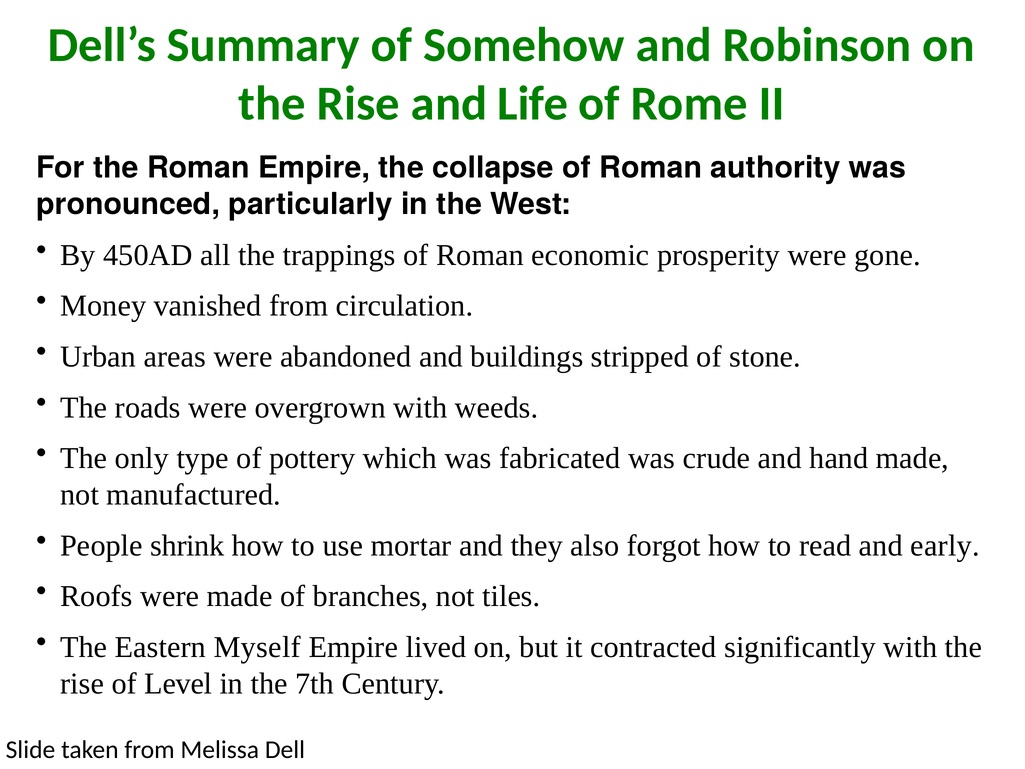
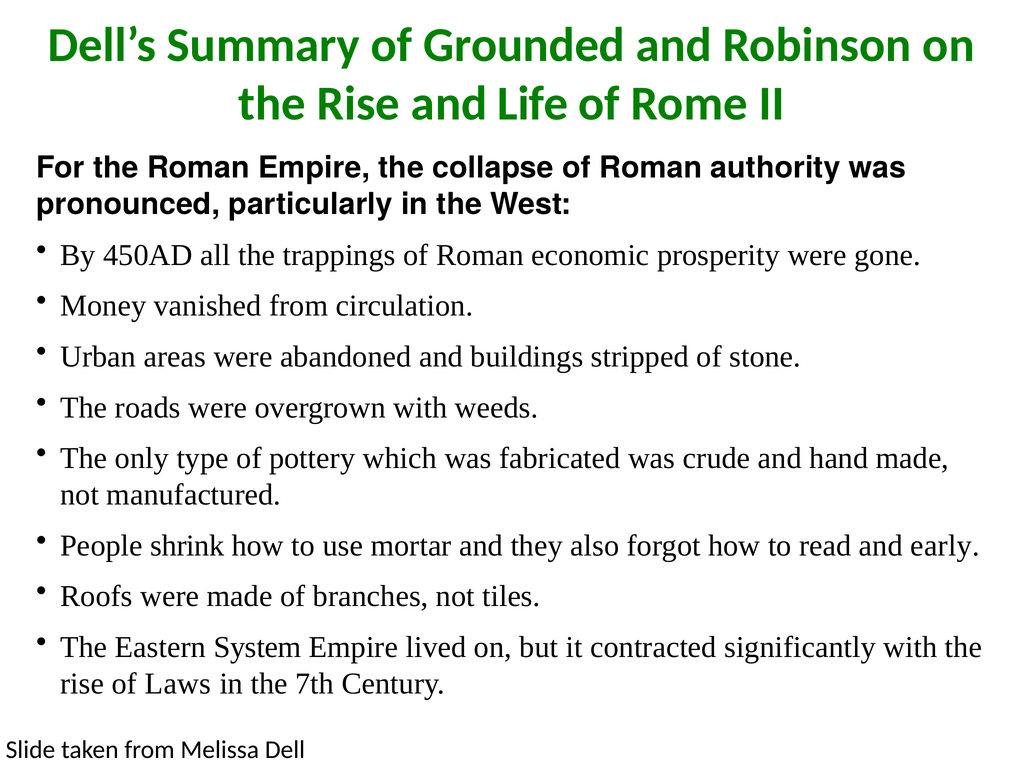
Somehow: Somehow -> Grounded (524, 45)
Myself: Myself -> System (257, 647)
Level: Level -> Laws (178, 684)
